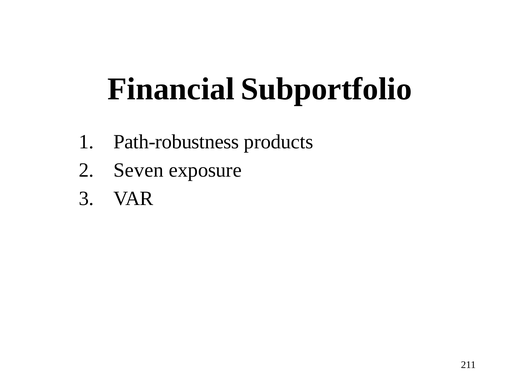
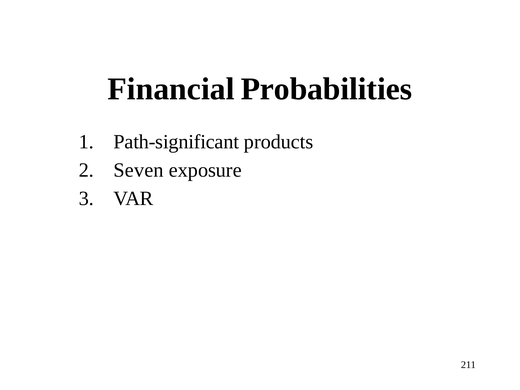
Subportfolio: Subportfolio -> Probabilities (326, 89)
Path-robustness: Path-robustness -> Path-significant (176, 142)
